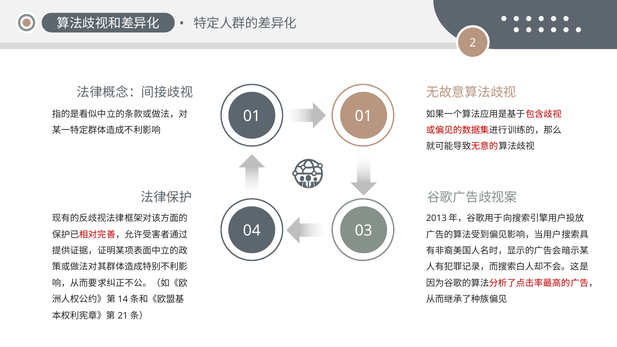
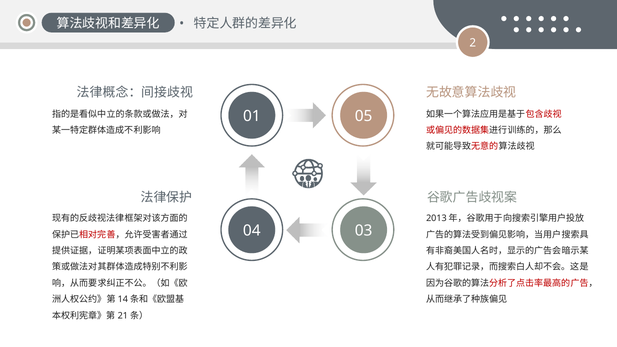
01 01: 01 -> 05 (364, 116)
